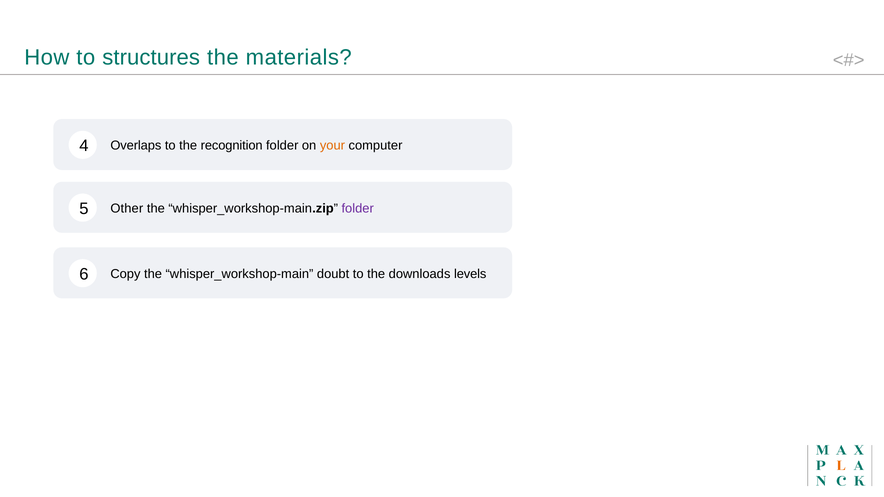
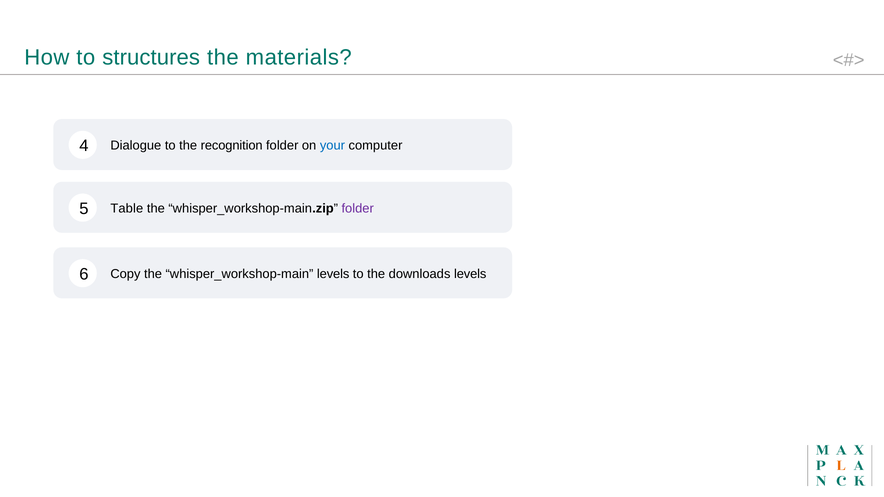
Overlaps: Overlaps -> Dialogue (136, 146)
your colour: orange -> blue (332, 146)
Other: Other -> Table (127, 208)
whisper_workshop-main doubt: doubt -> levels (333, 274)
